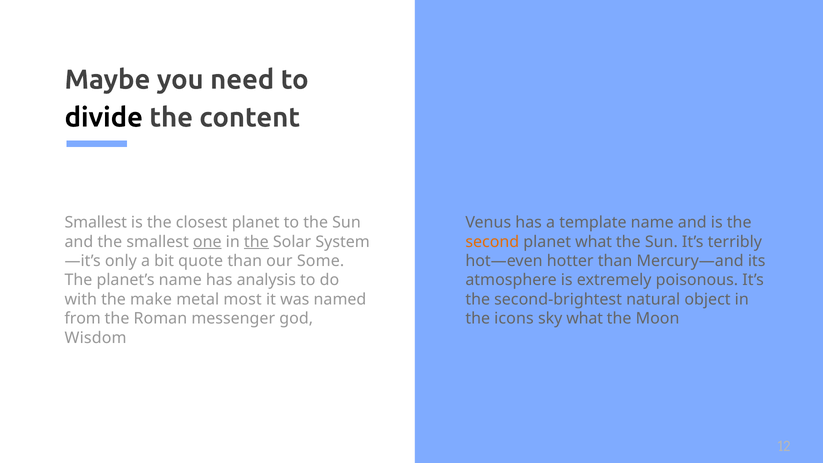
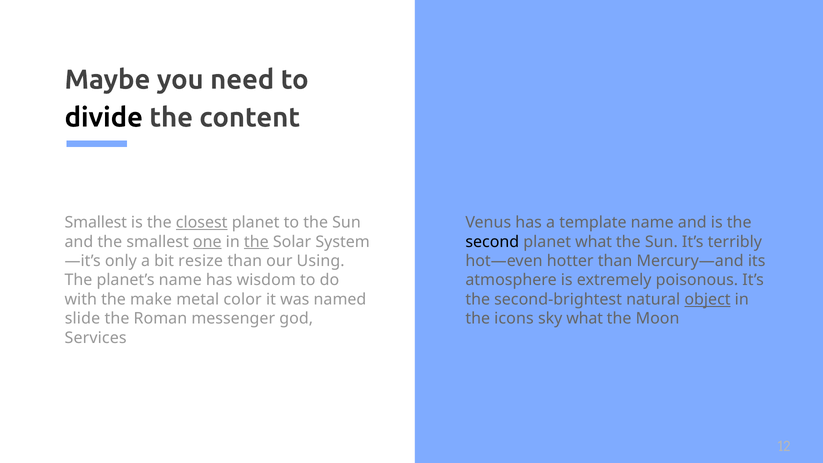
closest underline: none -> present (202, 223)
second colour: orange -> black (492, 242)
quote: quote -> resize (201, 261)
Some: Some -> Using (321, 261)
analysis: analysis -> wisdom (266, 280)
most: most -> color (243, 299)
object underline: none -> present (708, 299)
from: from -> slide (82, 319)
Wisdom: Wisdom -> Services (96, 338)
